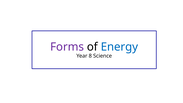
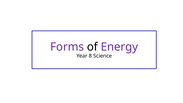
Energy colour: blue -> purple (119, 47)
